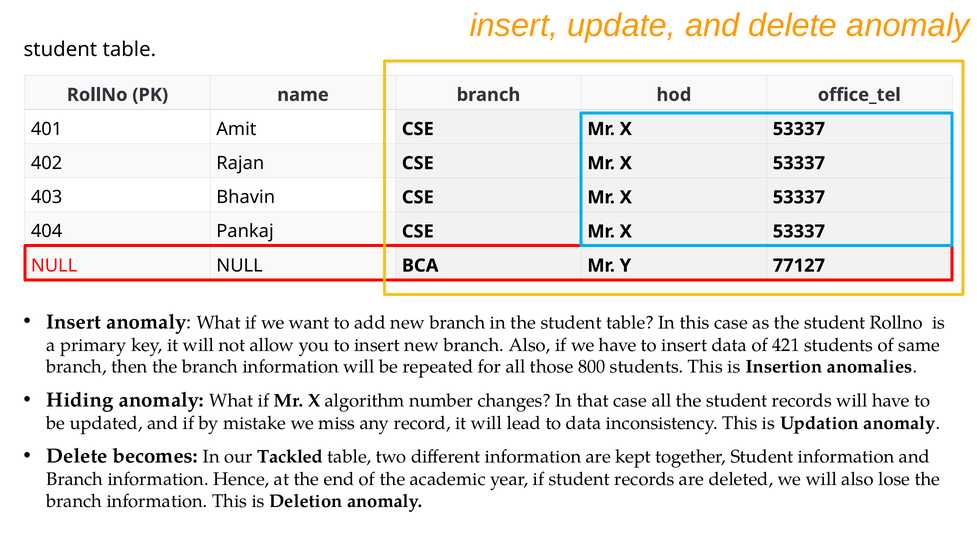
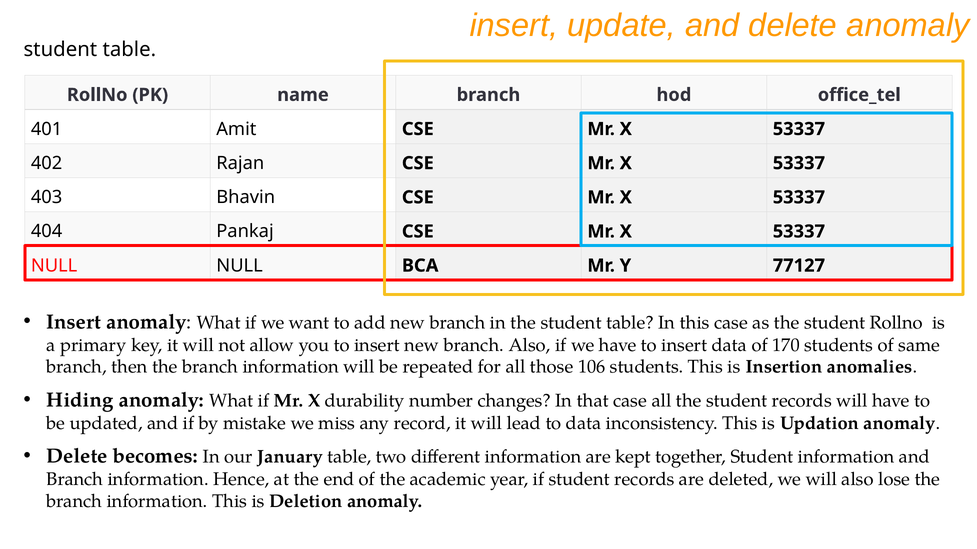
421: 421 -> 170 (786, 345)
800: 800 -> 106 (592, 367)
algorithm: algorithm -> durability (365, 401)
Tackled: Tackled -> January (290, 457)
